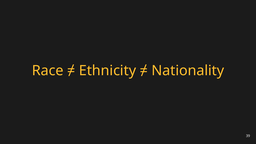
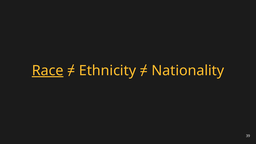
Race underline: none -> present (48, 71)
